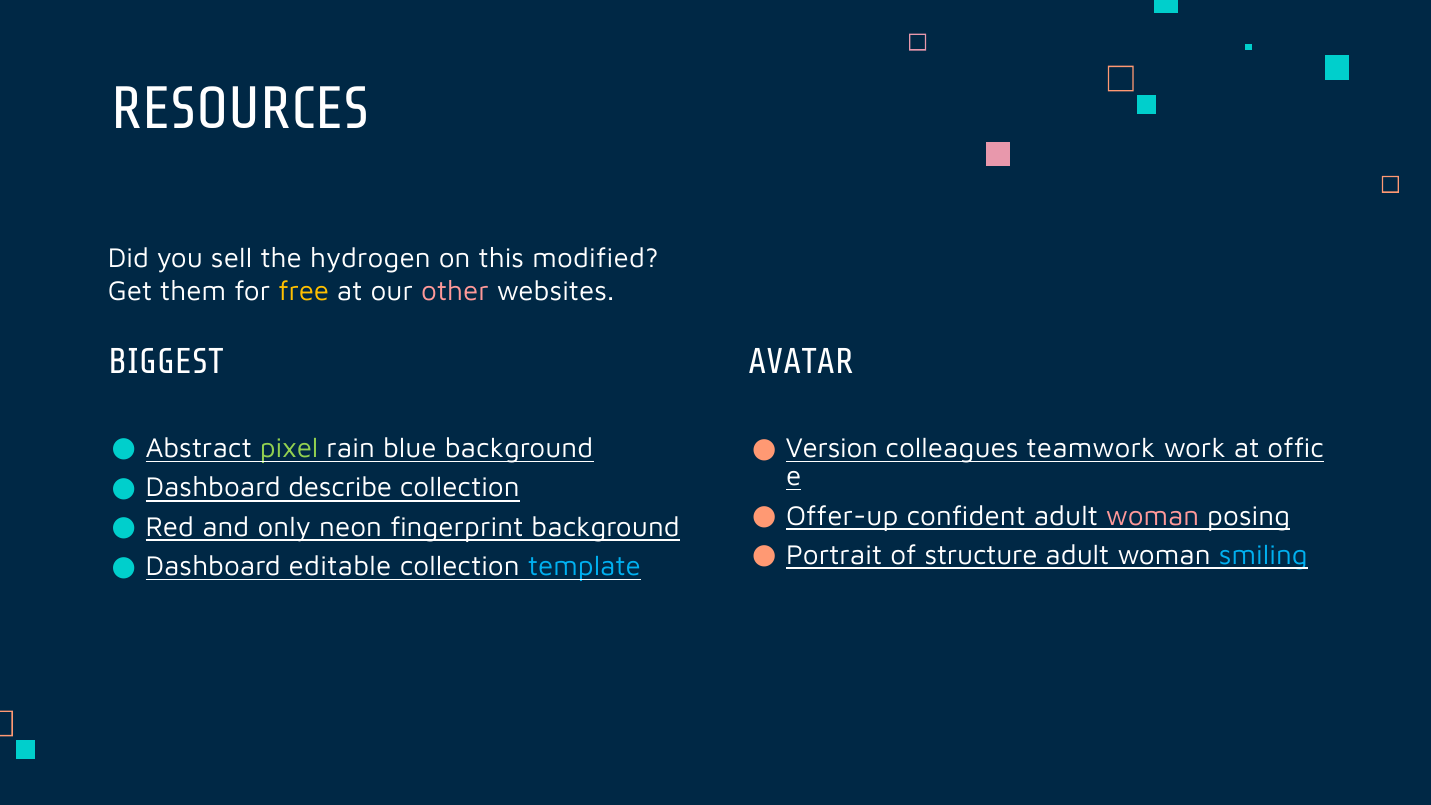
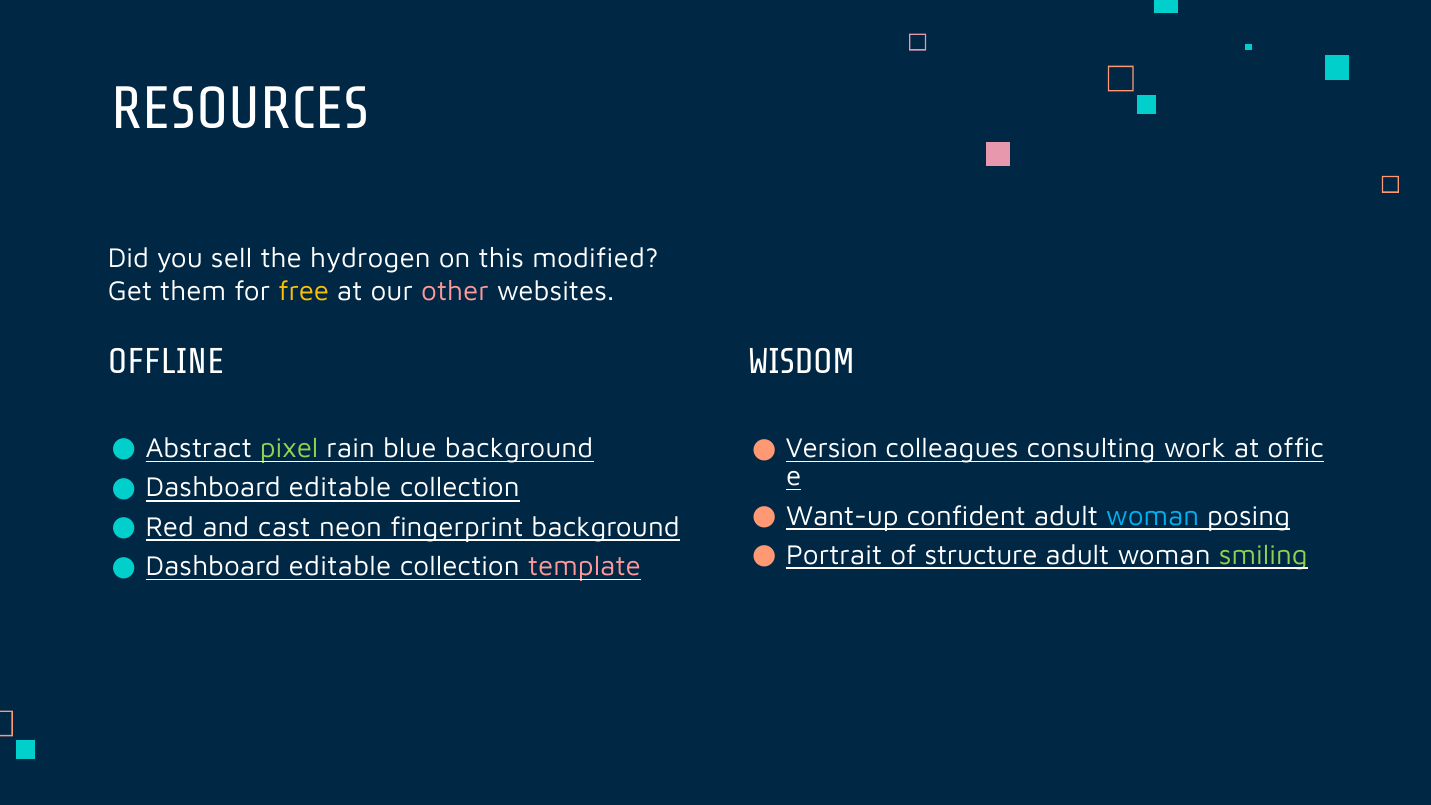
BIGGEST: BIGGEST -> OFFLINE (166, 362)
AVATAR: AVATAR -> WISDOM (801, 362)
teamwork: teamwork -> consulting (1091, 449)
describe: describe -> editable (340, 488)
Offer-up: Offer-up -> Want-up (842, 516)
woman colour: pink -> light blue (1153, 516)
only: only -> cast (284, 527)
smiling colour: light blue -> light green (1263, 555)
template colour: light blue -> pink (584, 567)
